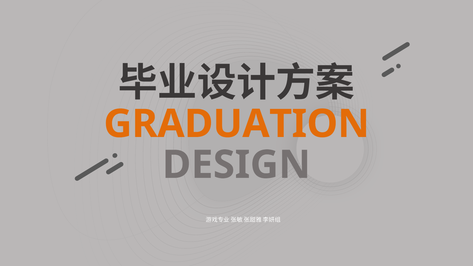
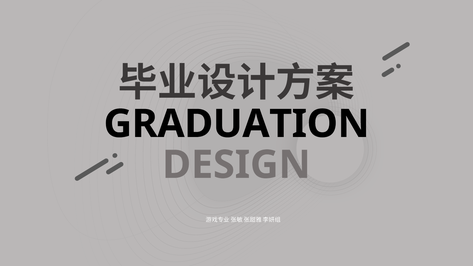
GRADUATION colour: orange -> black (237, 124)
